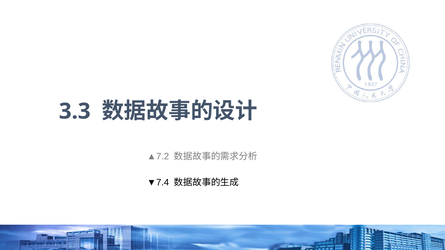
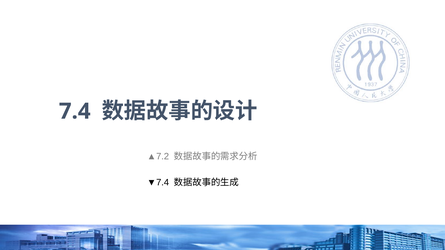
3.3: 3.3 -> 7.4 (75, 111)
